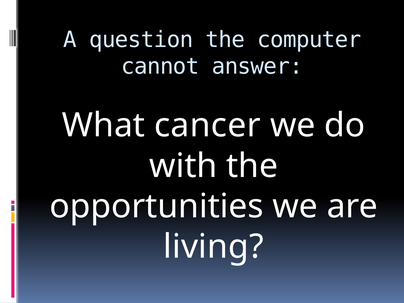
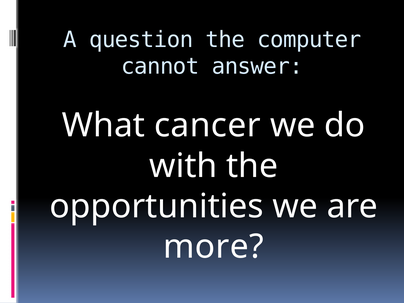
living: living -> more (213, 247)
